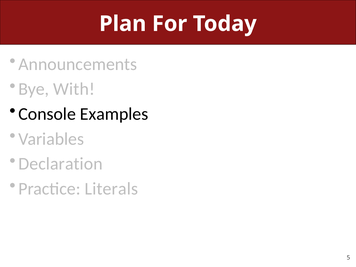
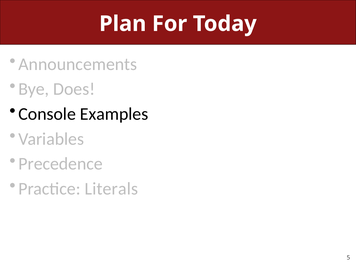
With: With -> Does (74, 89)
Declaration: Declaration -> Precedence (61, 164)
